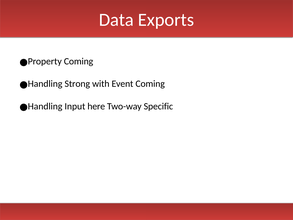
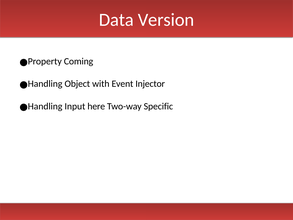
Exports: Exports -> Version (166, 20)
Strong: Strong -> Object (77, 84)
Event Coming: Coming -> Injector (150, 84)
